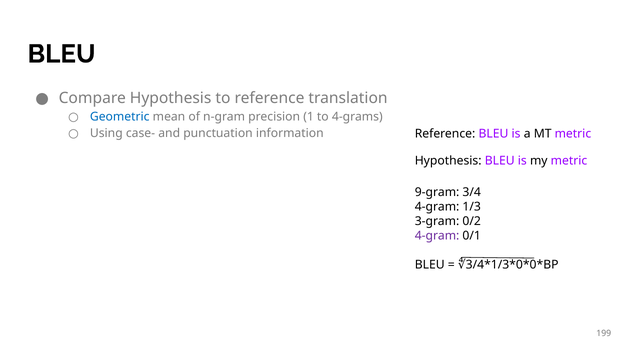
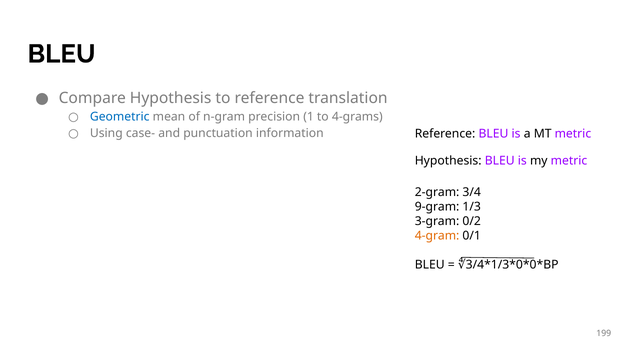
9-gram: 9-gram -> 2-gram (437, 192)
4-gram: 4-gram -> 9-gram (437, 207)
4-gram colour: purple -> orange (437, 236)
